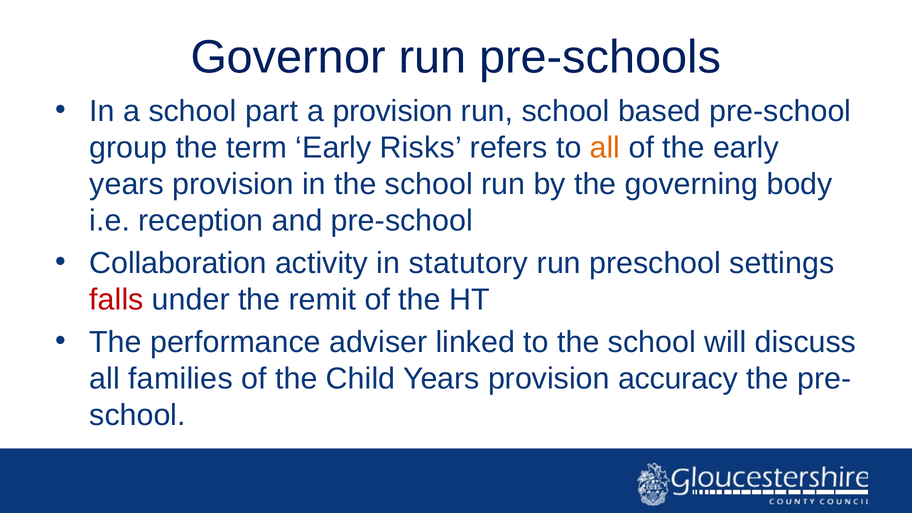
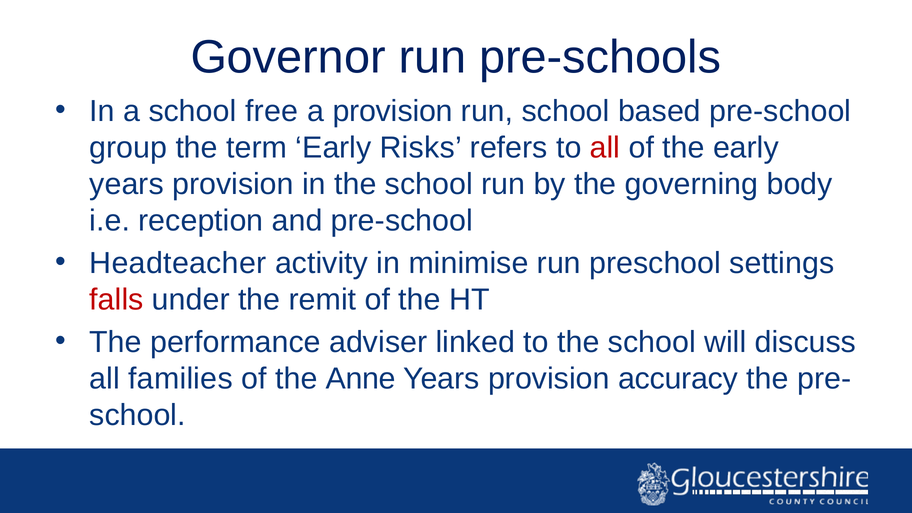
part: part -> free (272, 111)
all colour: orange -> red (605, 148)
Collaboration: Collaboration -> Headteacher (178, 263)
statutory: statutory -> minimise (469, 263)
Child: Child -> Anne (361, 379)
